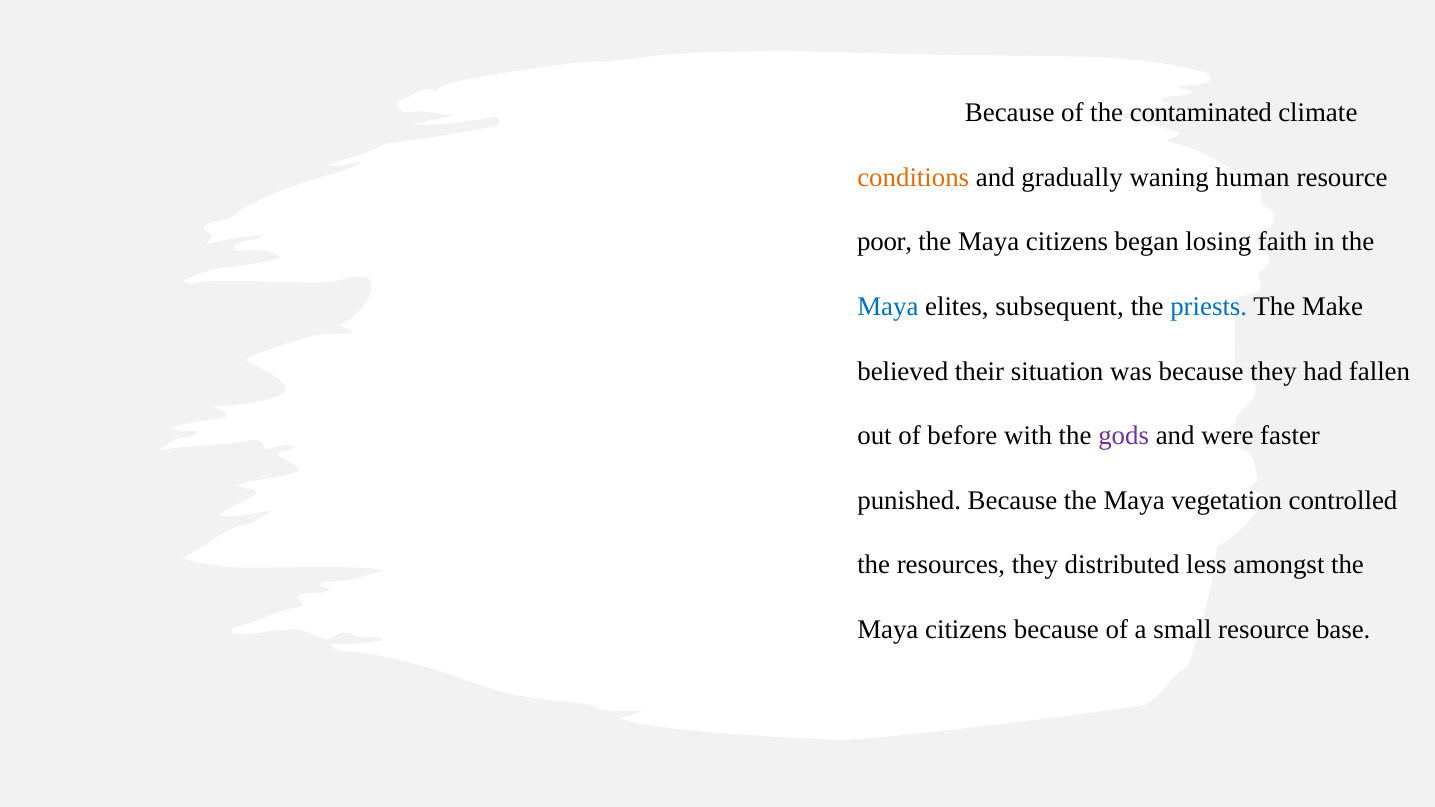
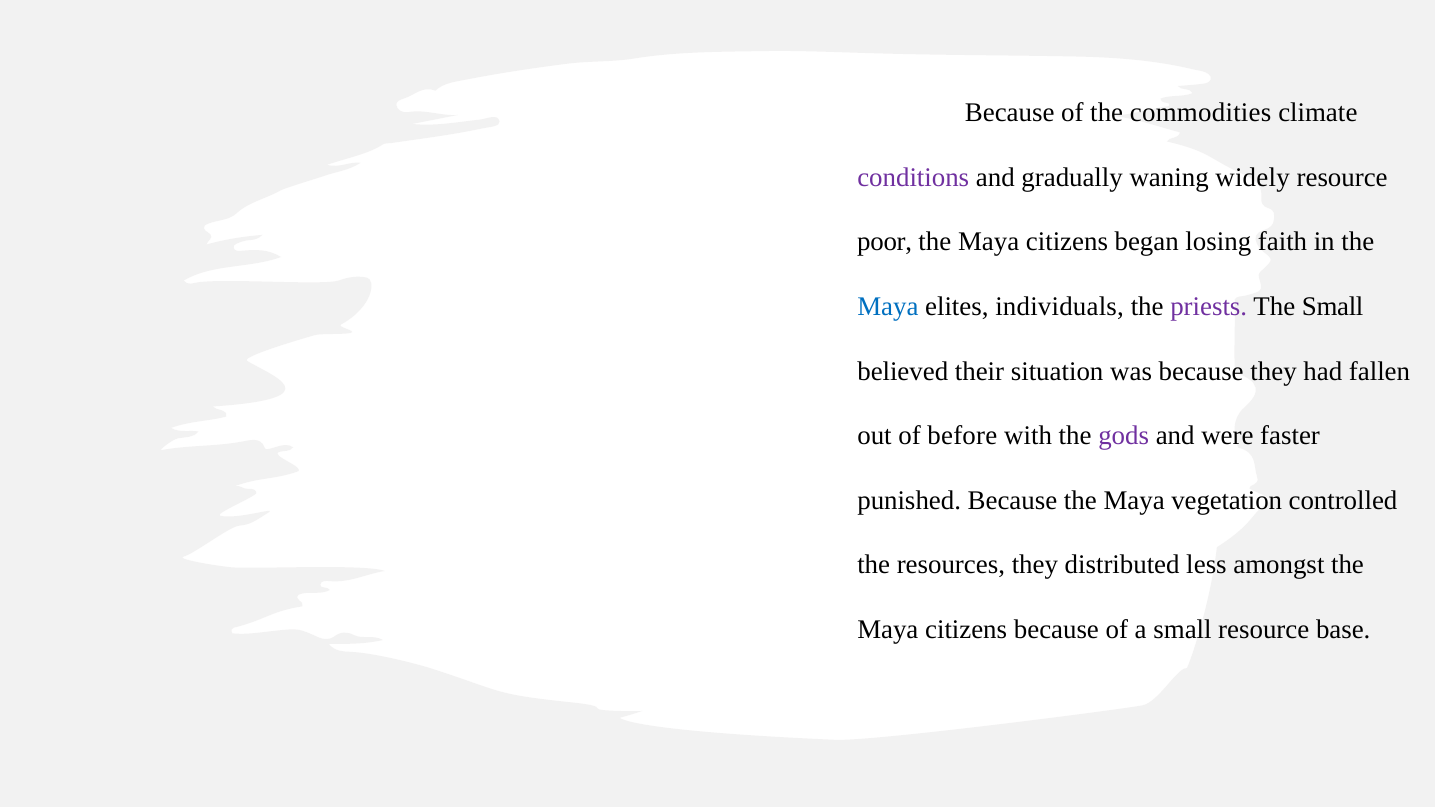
contaminated: contaminated -> commodities (1201, 113)
conditions colour: orange -> purple (913, 178)
human: human -> widely (1253, 178)
subsequent: subsequent -> individuals (1060, 307)
priests colour: blue -> purple (1209, 307)
The Make: Make -> Small (1333, 307)
